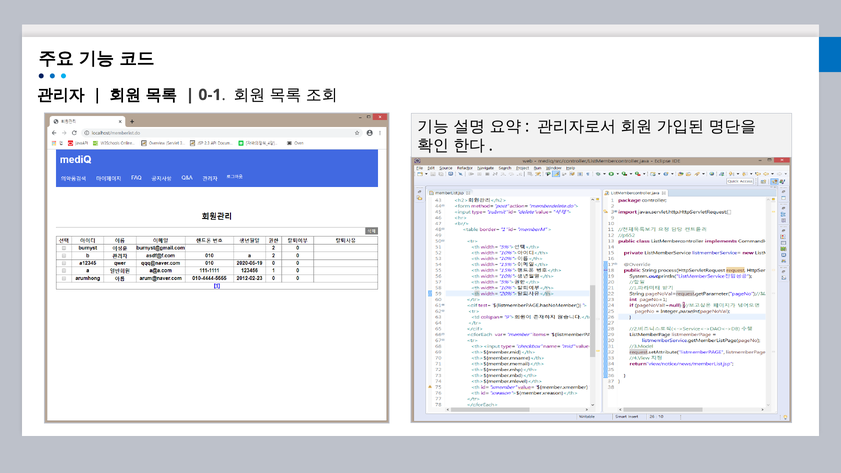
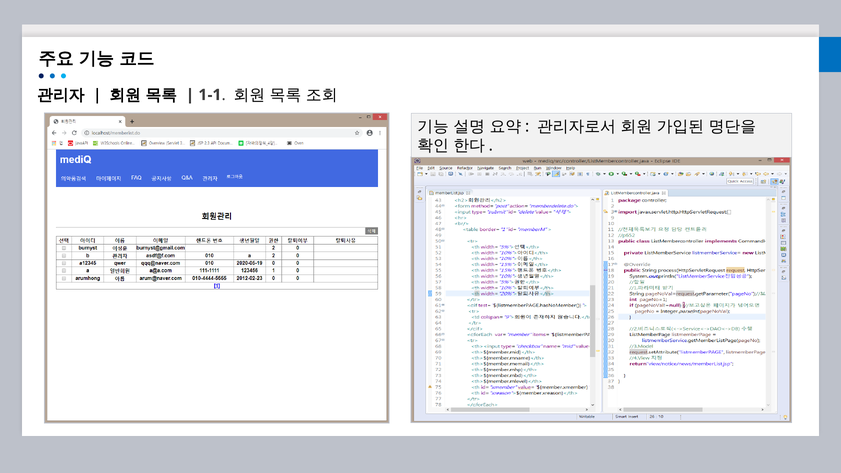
0-1: 0-1 -> 1-1 (210, 95)
